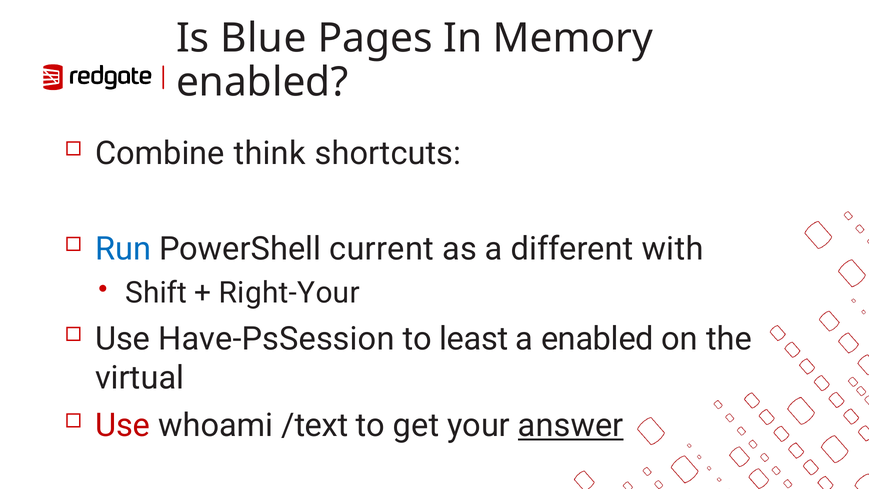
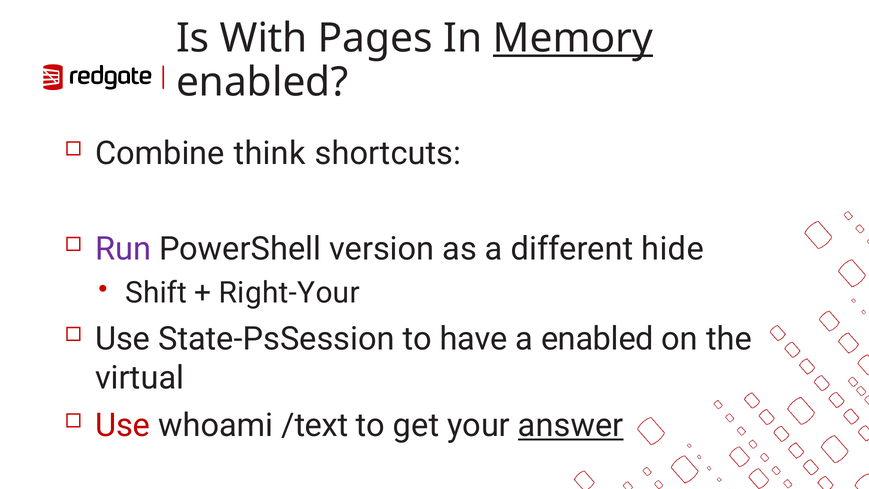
Blue: Blue -> With (264, 38)
Memory underline: none -> present (573, 38)
Run colour: blue -> purple (123, 249)
current: current -> version (382, 249)
with: with -> hide (673, 249)
Have-PsSession: Have-PsSession -> State-PsSession (276, 339)
least: least -> have (474, 339)
